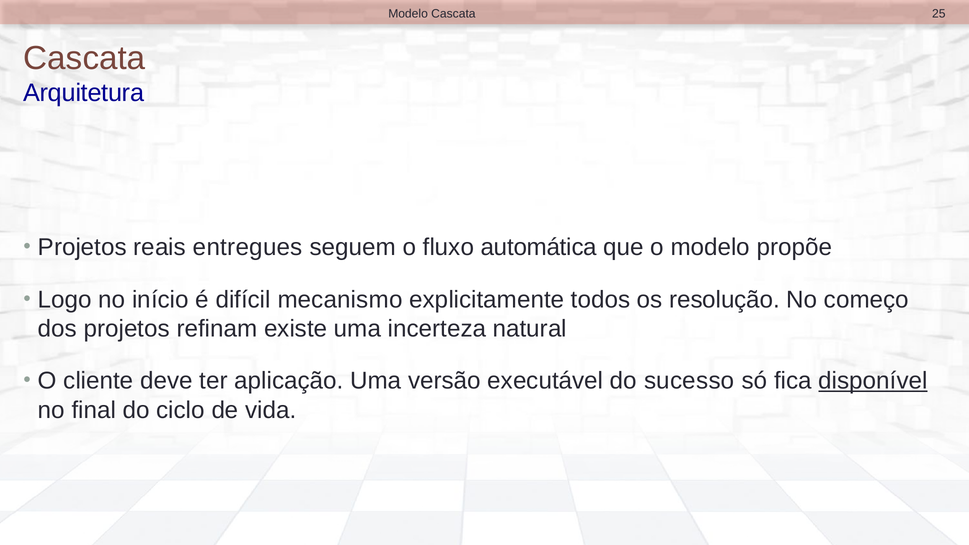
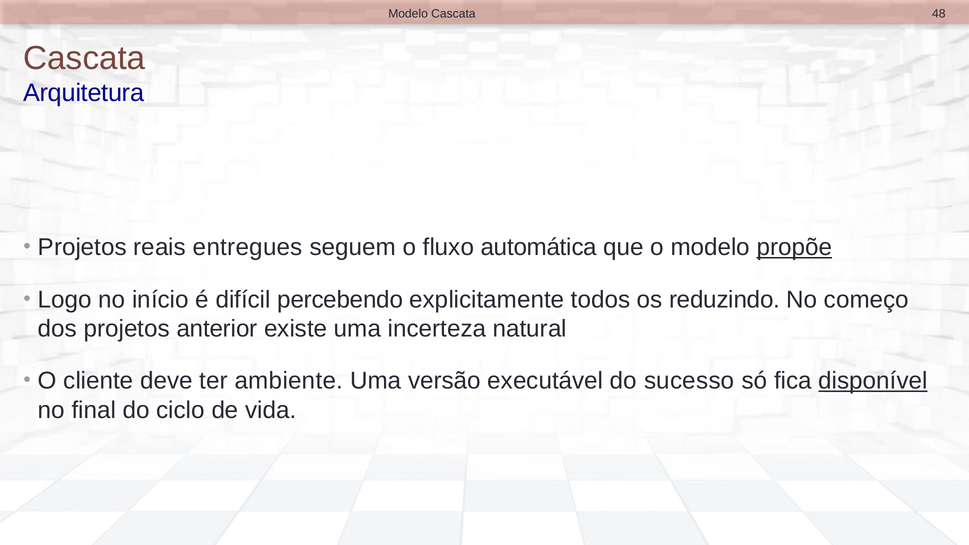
25: 25 -> 48 (939, 14)
propõe underline: none -> present (794, 247)
mecanismo: mecanismo -> percebendo (340, 300)
resolução: resolução -> reduzindo (725, 300)
refinam: refinam -> anterior (217, 329)
aplicação: aplicação -> ambiente (289, 381)
